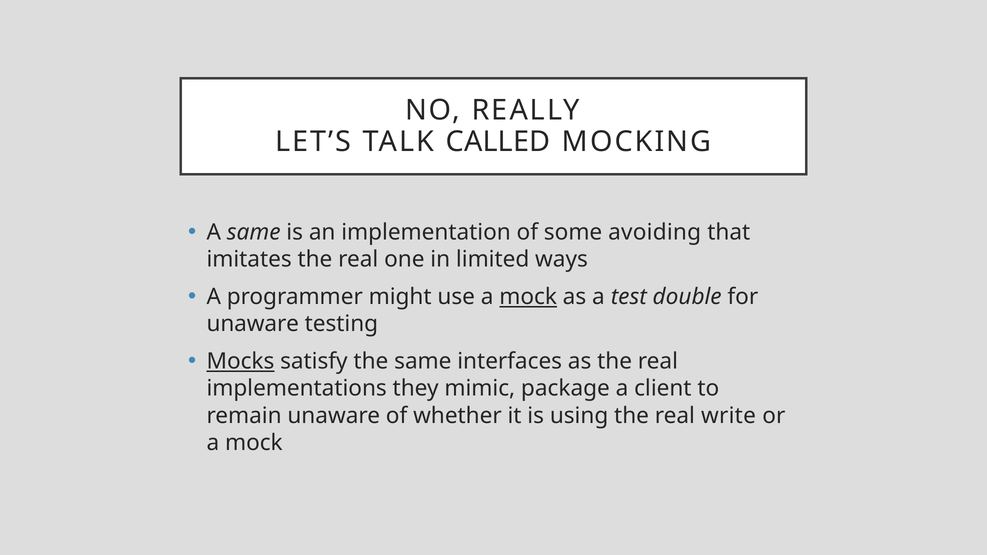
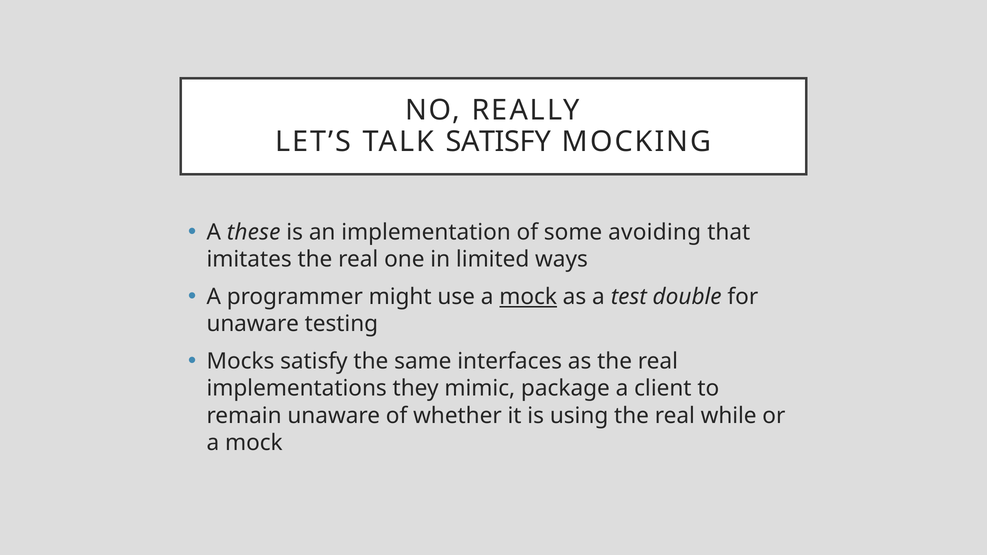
TALK CALLED: CALLED -> SATISFY (498, 142)
A same: same -> these (254, 232)
Mocks underline: present -> none (240, 362)
write: write -> while (729, 416)
